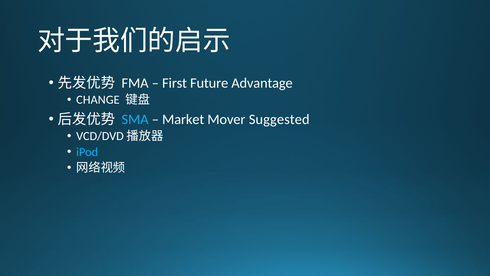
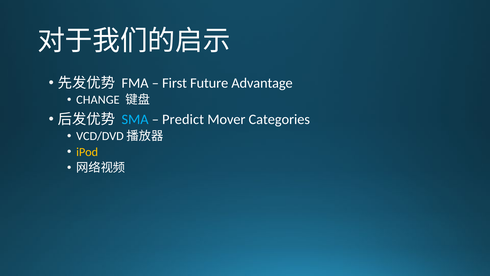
Market: Market -> Predict (183, 119)
Suggested: Suggested -> Categories (279, 119)
iPod colour: light blue -> yellow (87, 152)
